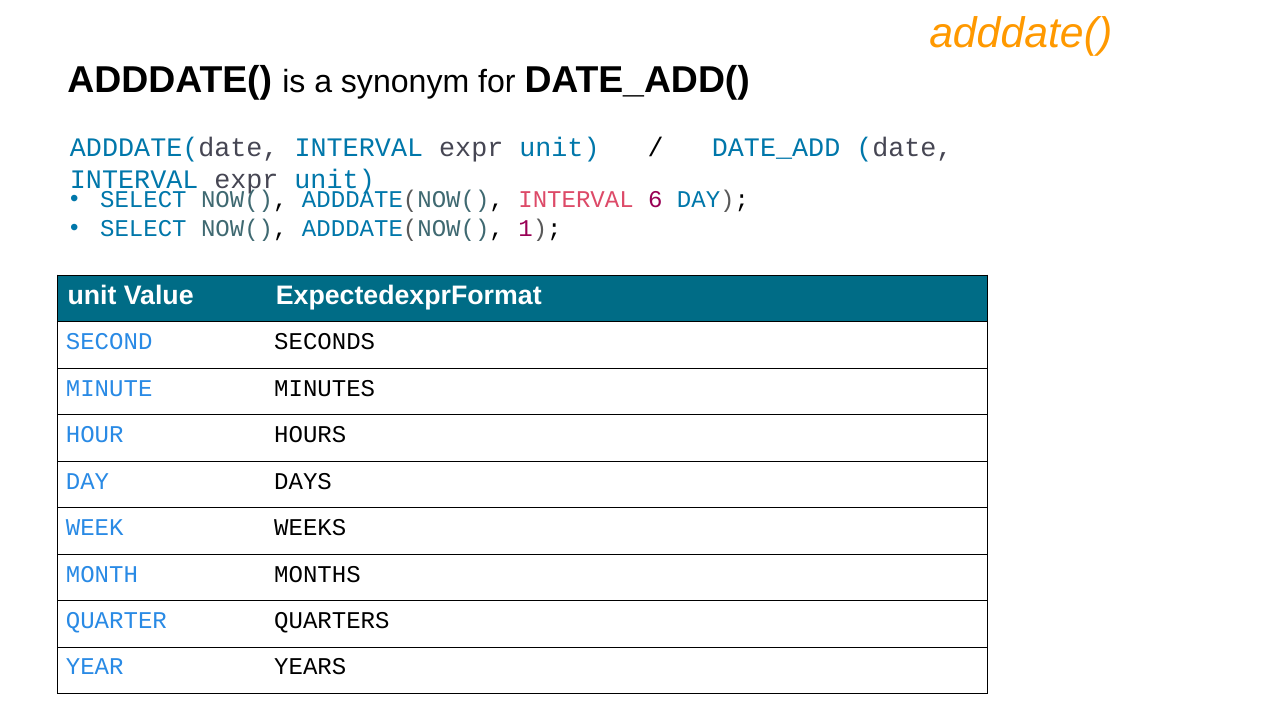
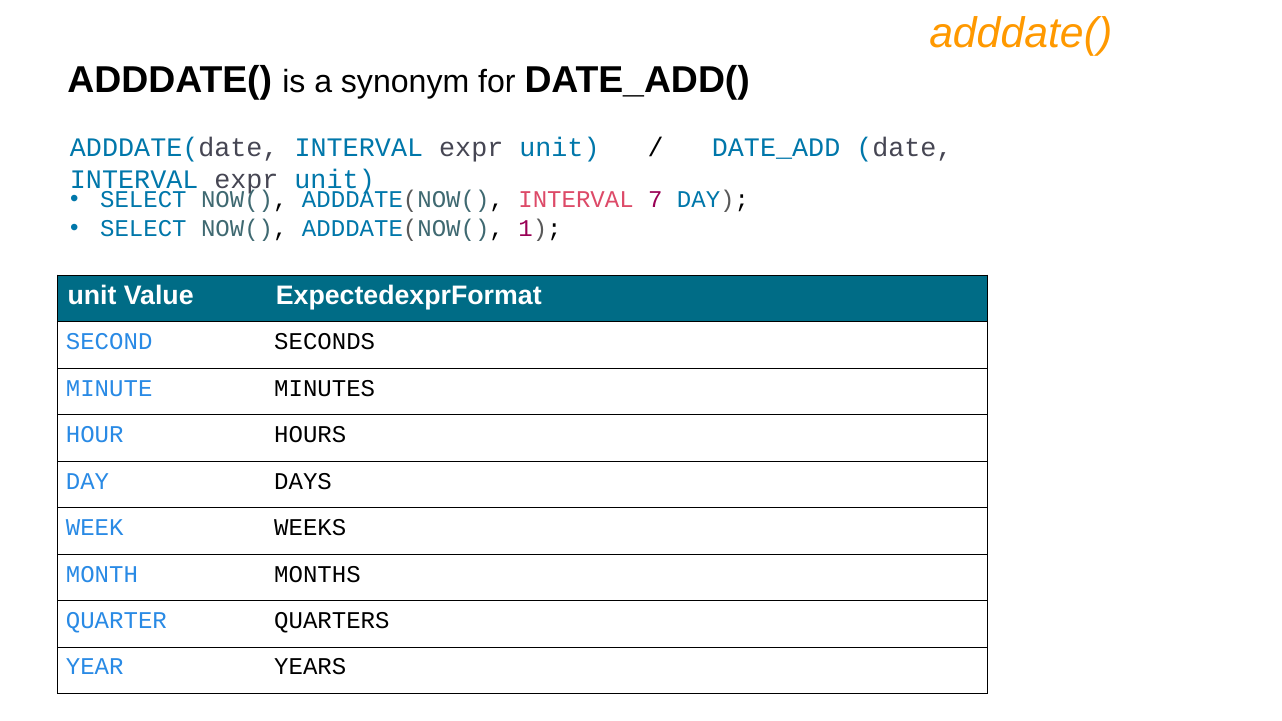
6: 6 -> 7 (655, 200)
